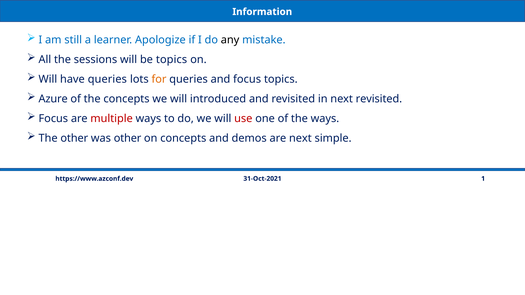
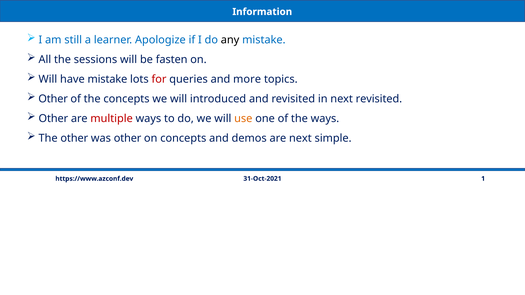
be topics: topics -> fasten (172, 60)
have queries: queries -> mistake (107, 79)
for colour: orange -> red (159, 79)
and focus: focus -> more (247, 79)
Azure: Azure -> Other (53, 99)
Focus: Focus -> Other (53, 119)
use colour: red -> orange (243, 119)
